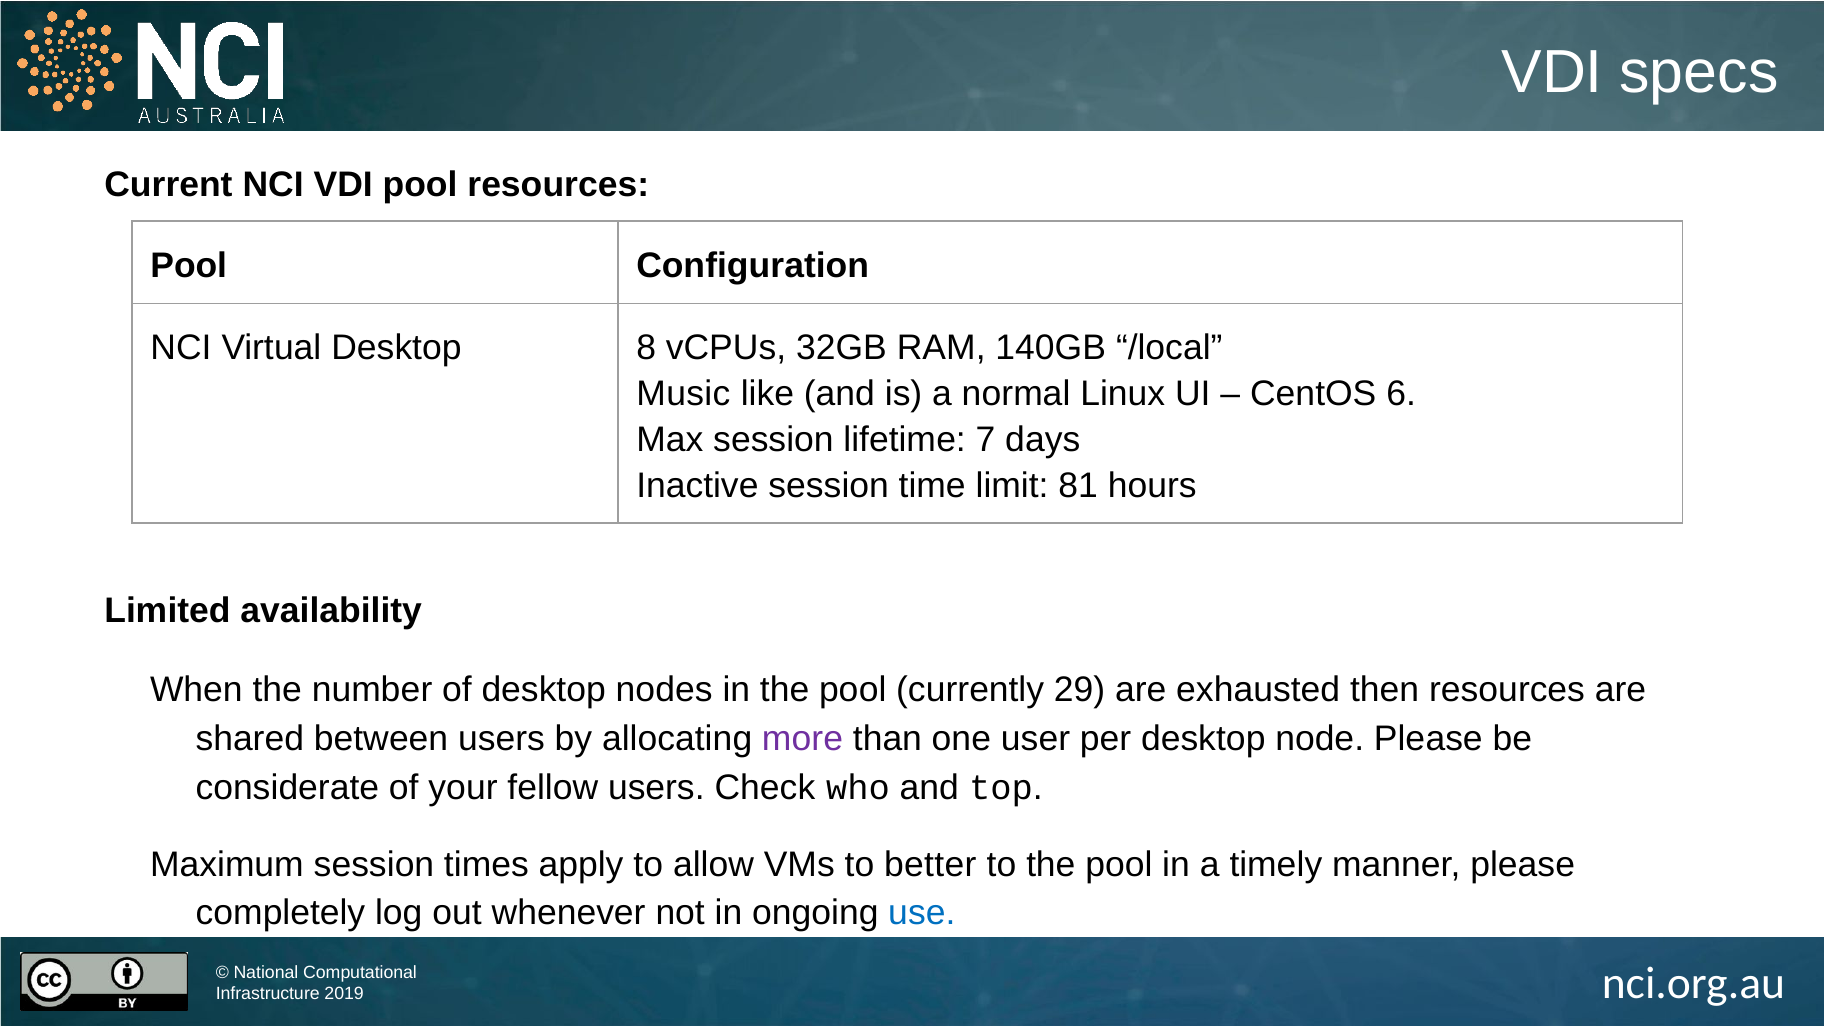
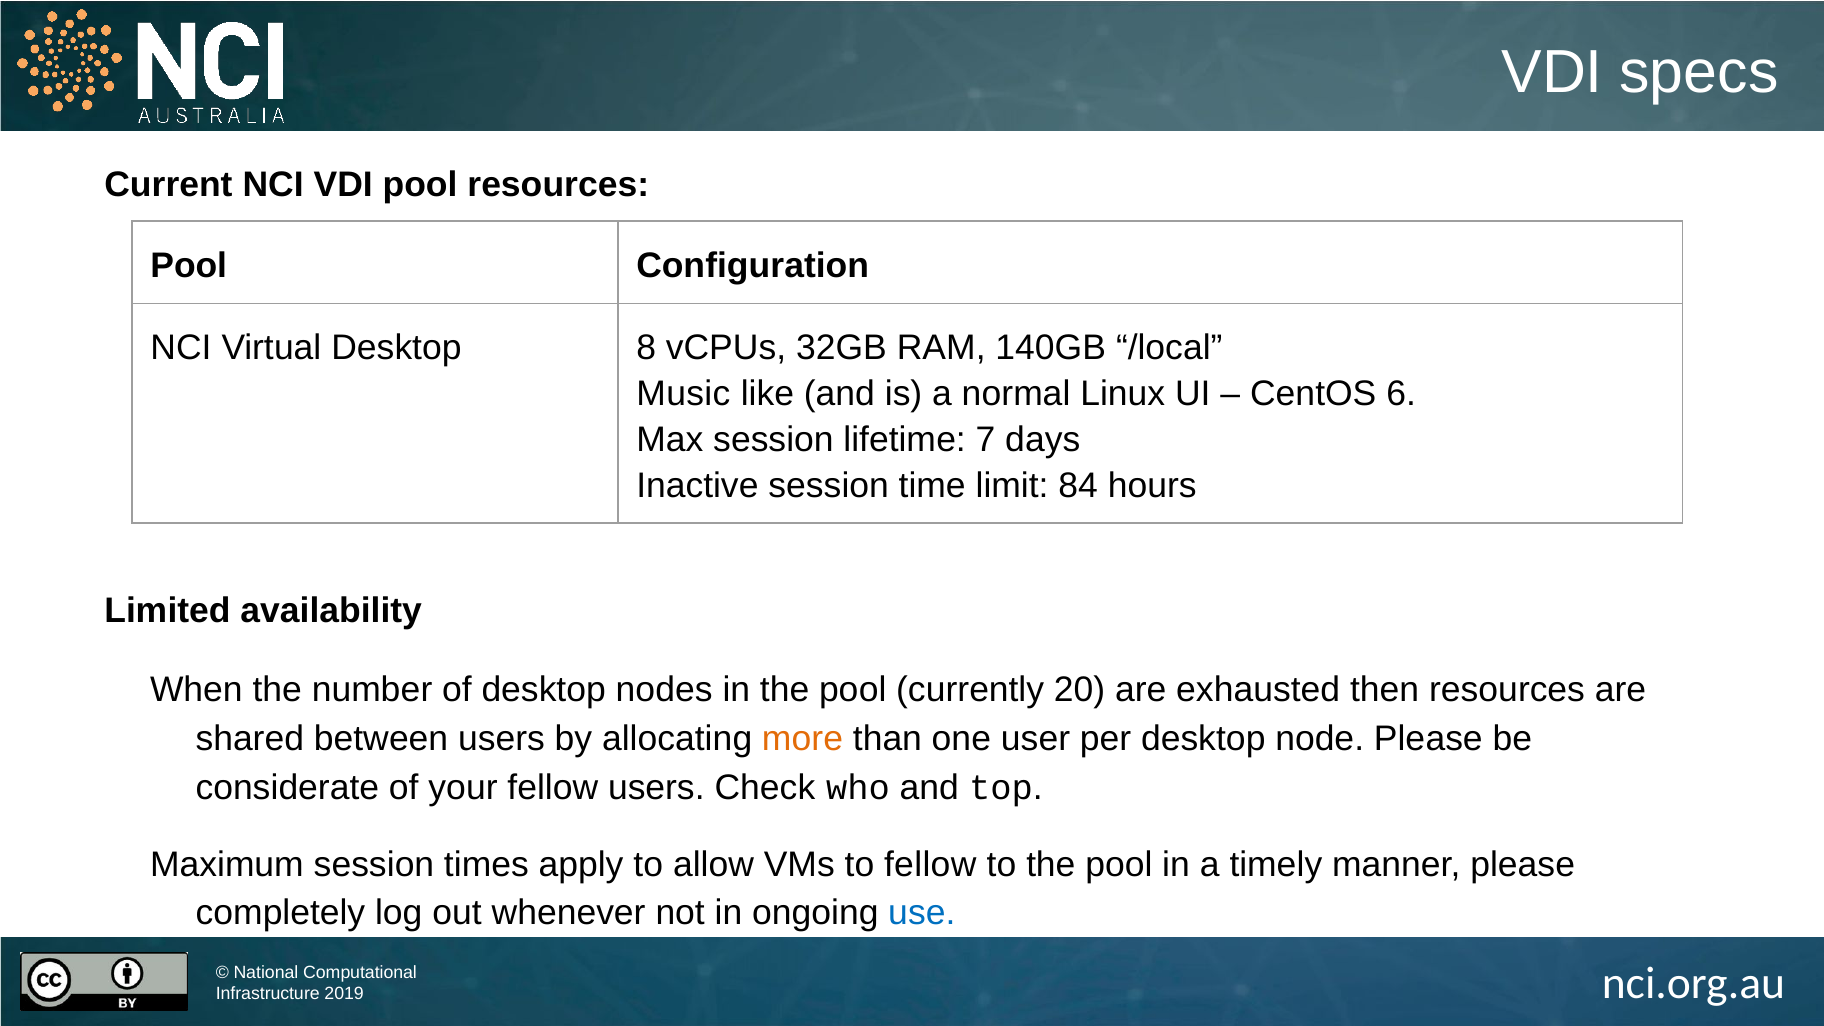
81: 81 -> 84 (1078, 486)
29: 29 -> 20 (1080, 690)
more colour: purple -> orange (803, 739)
to better: better -> fellow (930, 864)
